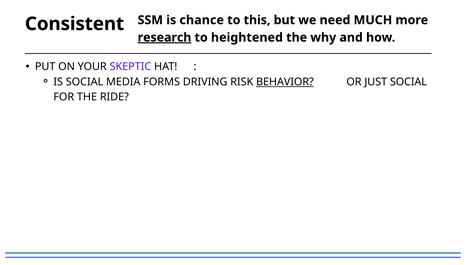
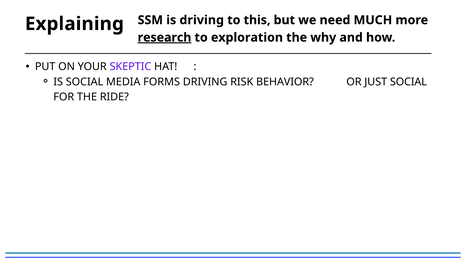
Consistent: Consistent -> Explaining (74, 24)
is chance: chance -> driving (202, 20)
heightened: heightened -> exploration (247, 37)
BEHAVIOR underline: present -> none (285, 82)
